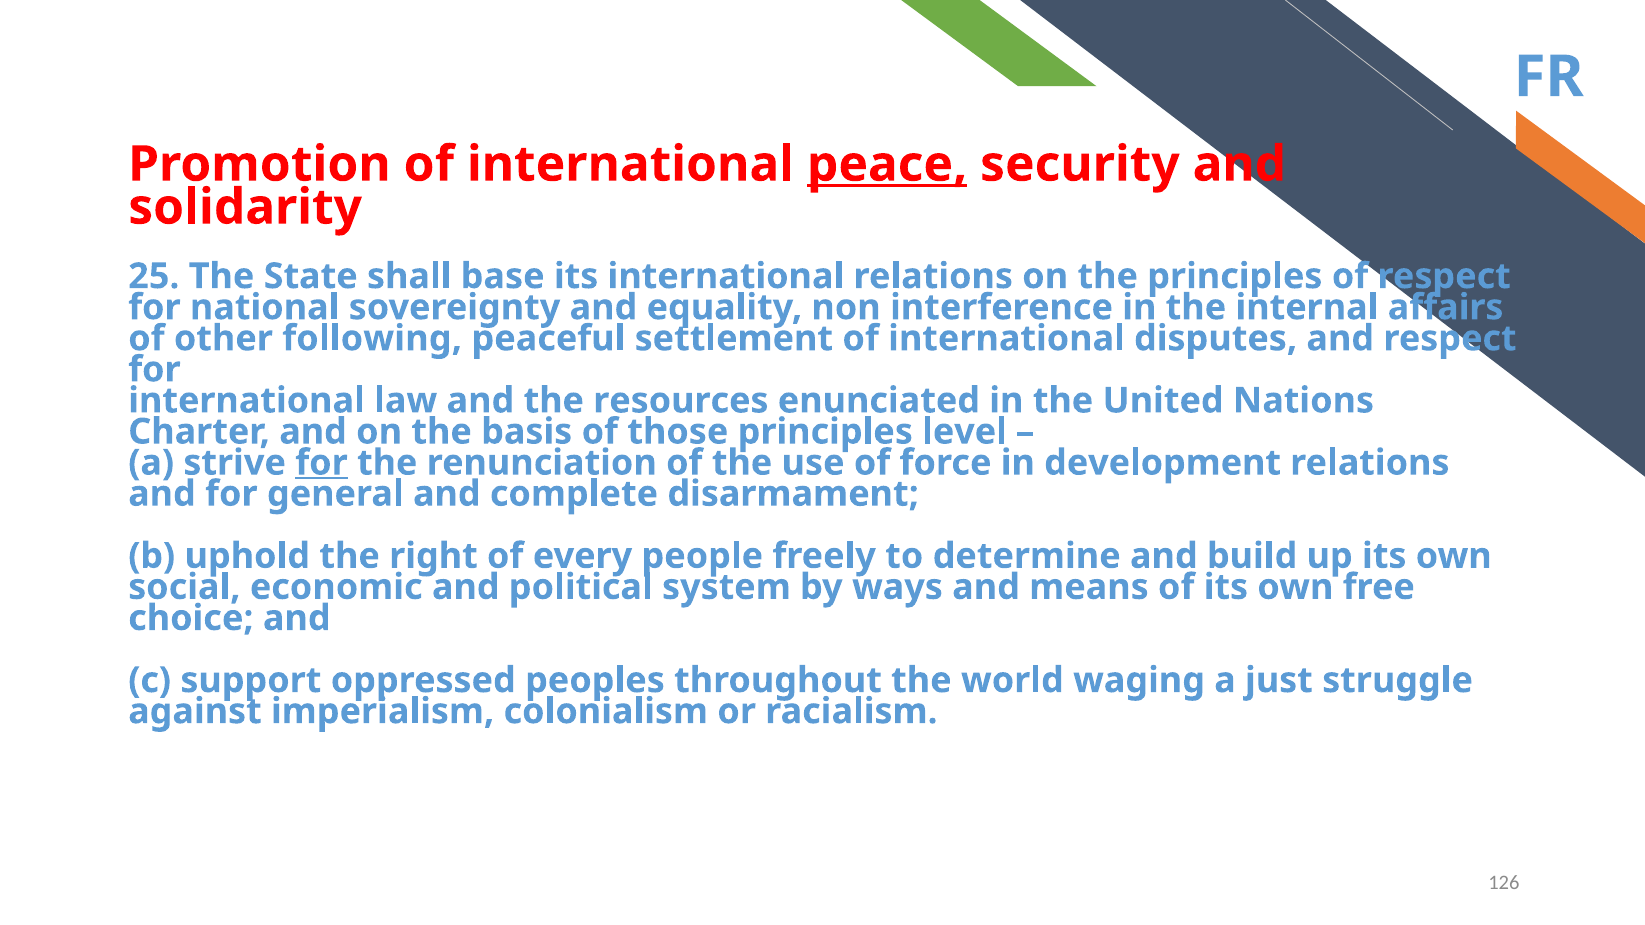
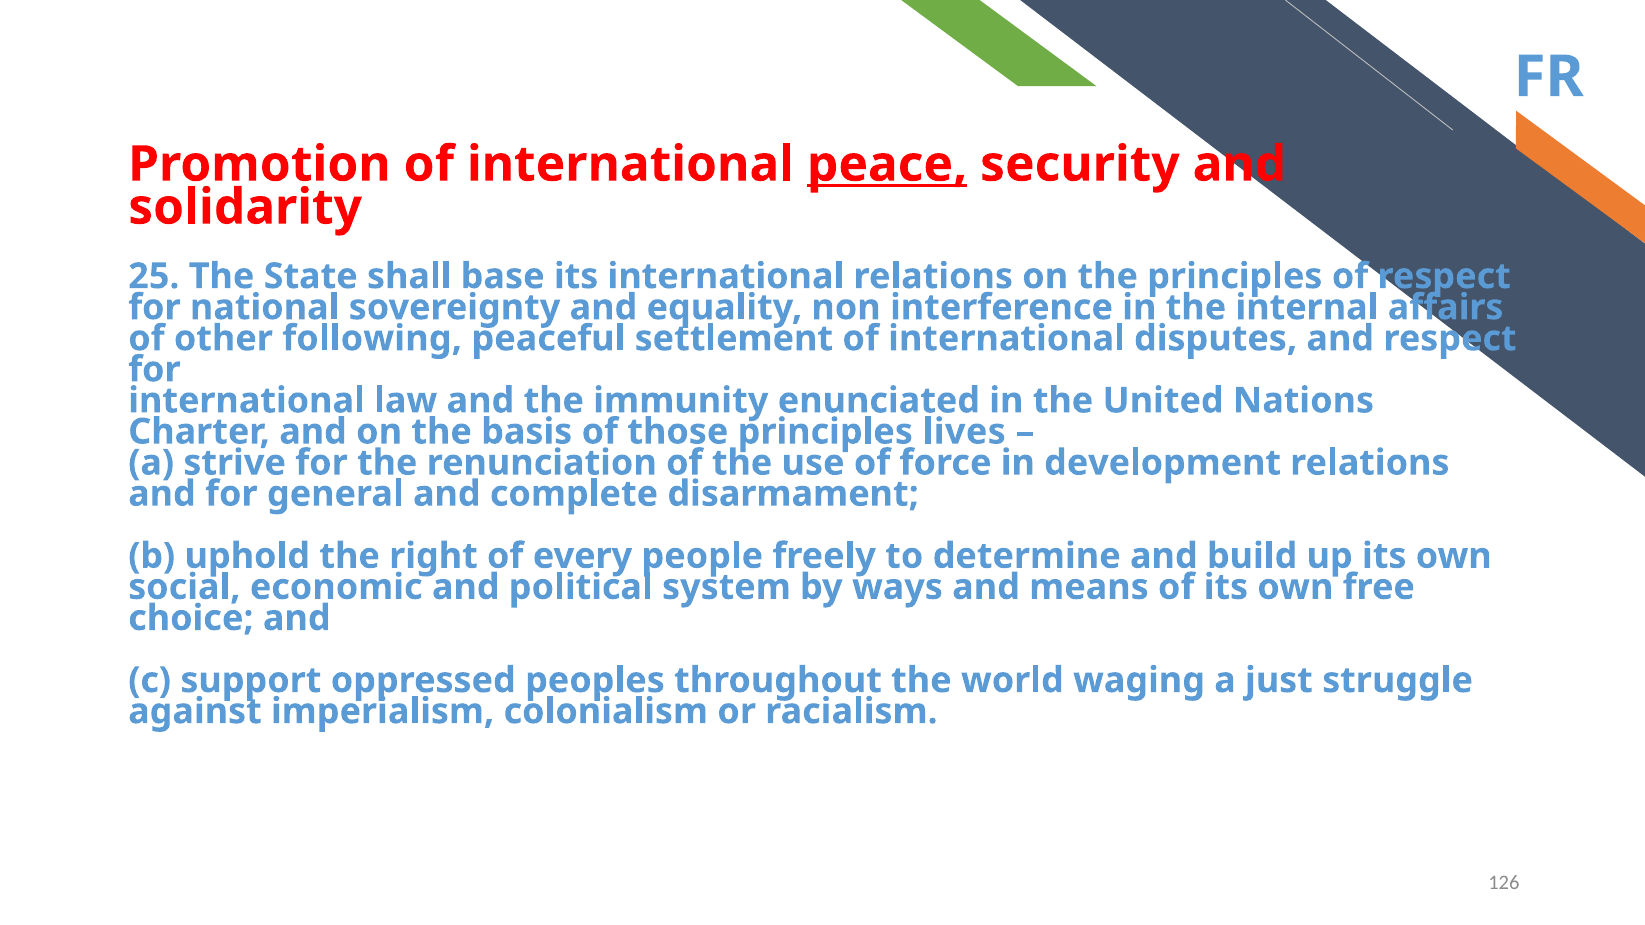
resources: resources -> immunity (681, 401)
level: level -> lives (964, 432)
for underline: present -> none (321, 463)
